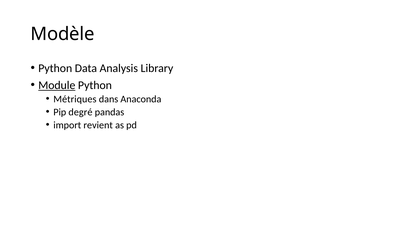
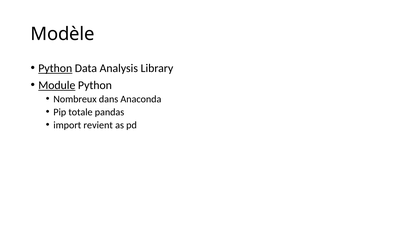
Python underline: none -> present (55, 68)
Métriques: Métriques -> Nombreux (75, 99)
degré: degré -> totale (81, 112)
